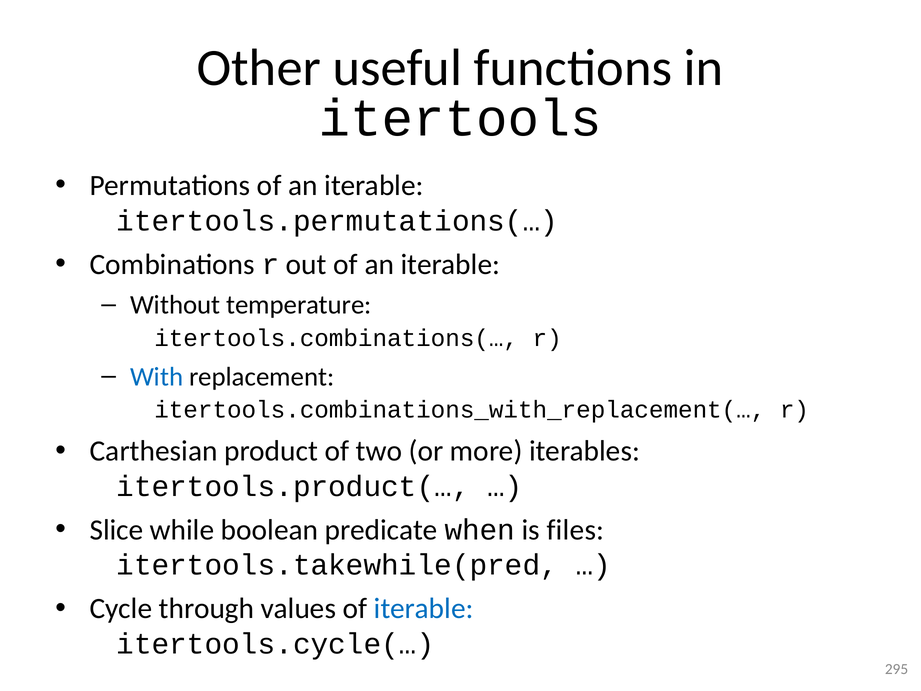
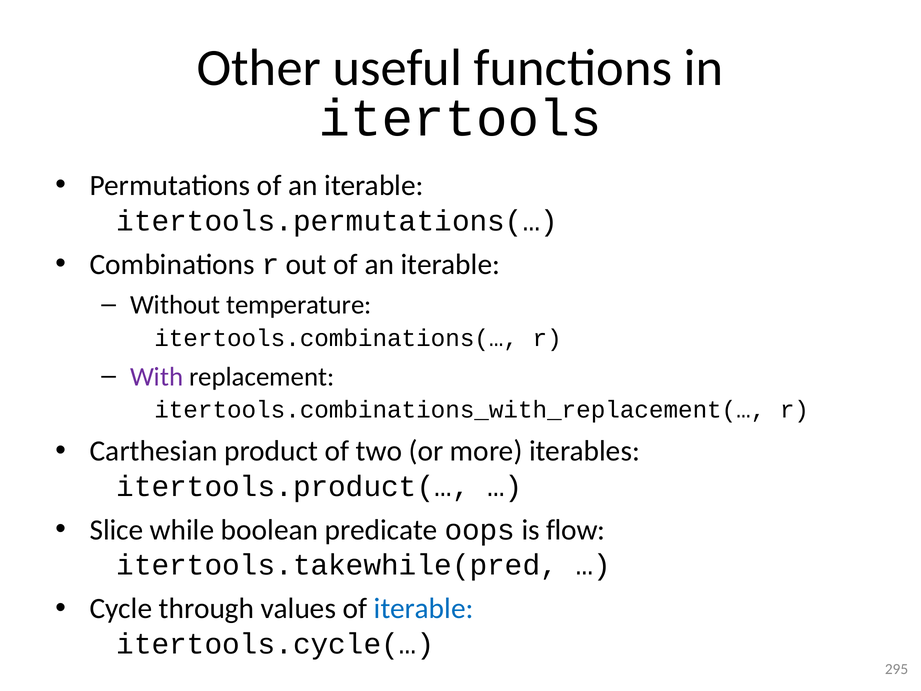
With colour: blue -> purple (157, 377)
when: when -> oops (480, 530)
files: files -> flow (576, 530)
